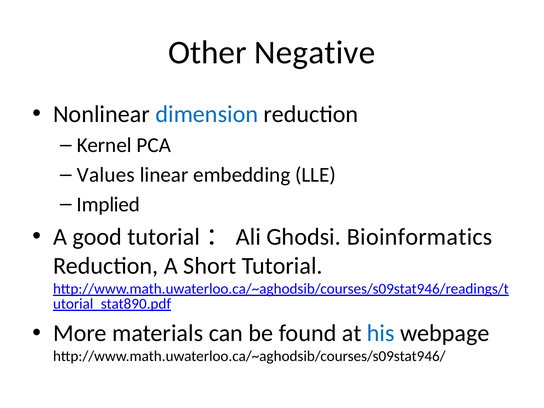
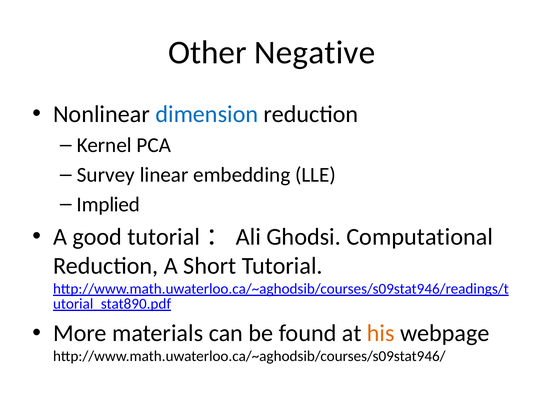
Values: Values -> Survey (106, 175)
Bioinformatics: Bioinformatics -> Computational (420, 237)
his colour: blue -> orange (381, 333)
